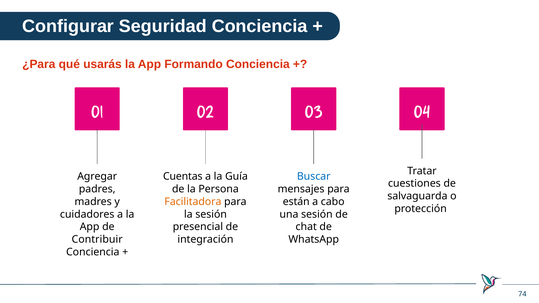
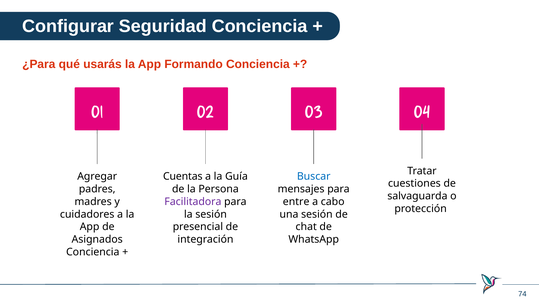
Facilitadora colour: orange -> purple (193, 202)
están: están -> entre (296, 202)
Contribuir: Contribuir -> Asignados (97, 240)
